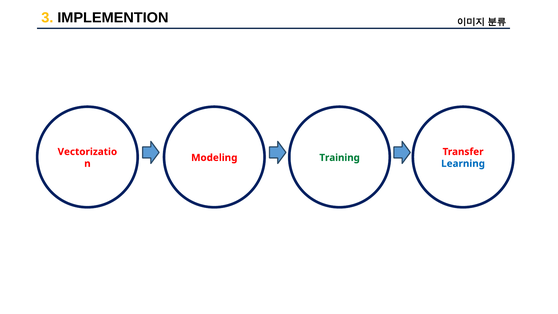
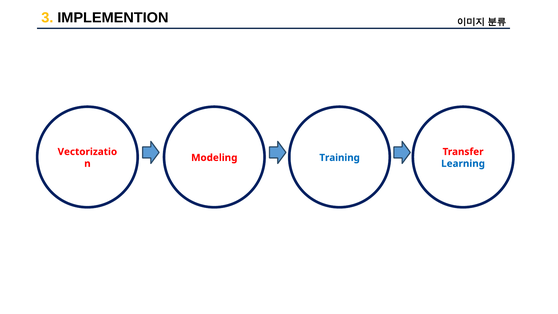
Training colour: green -> blue (340, 158)
